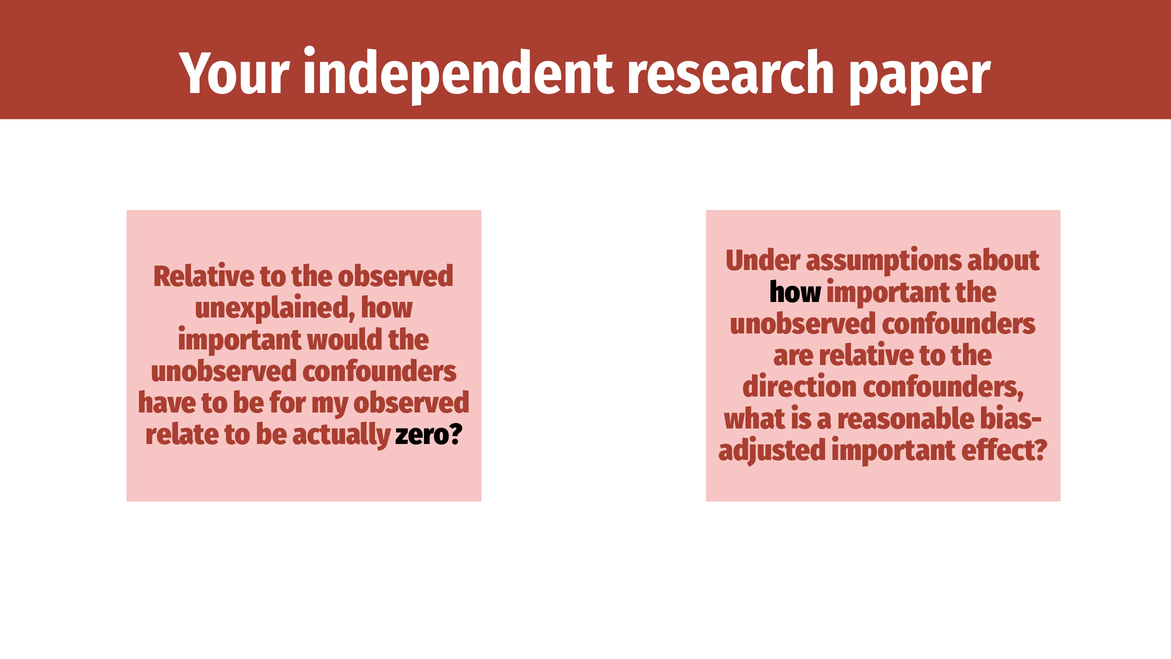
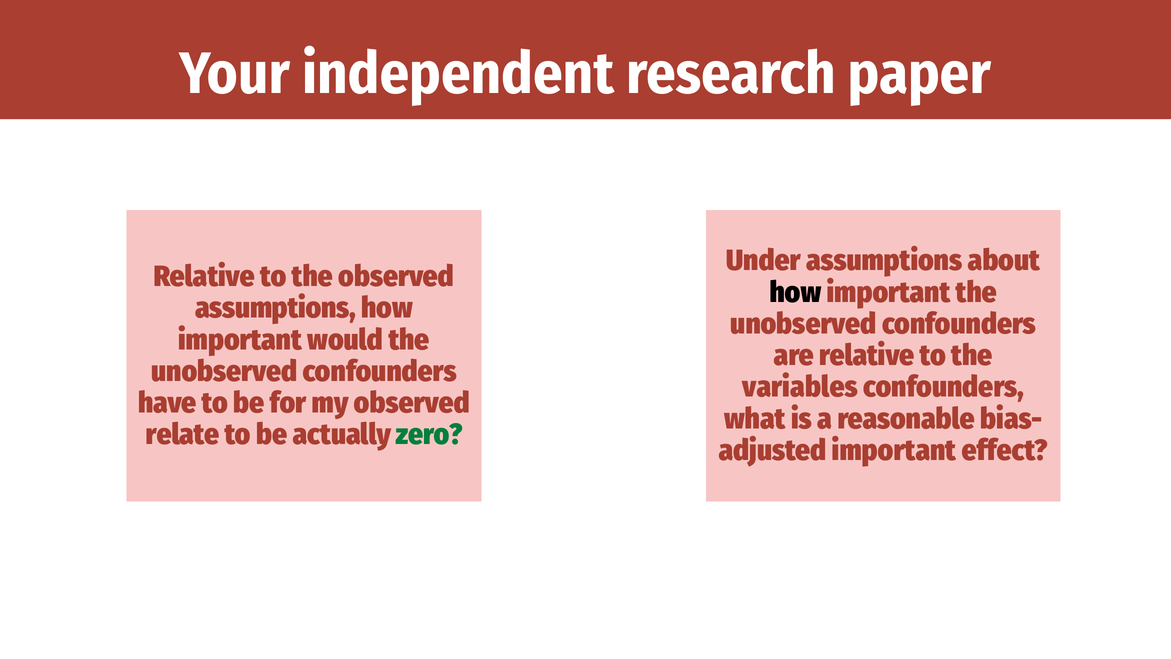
unexplained: unexplained -> assumptions (275, 308)
direction: direction -> variables (800, 387)
zero colour: black -> green (429, 435)
